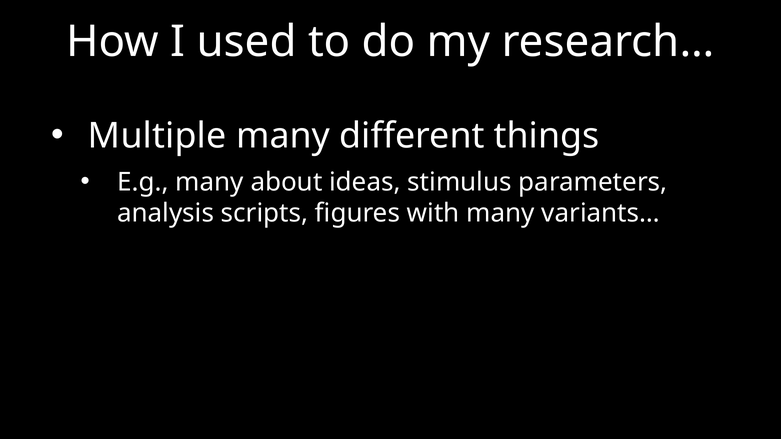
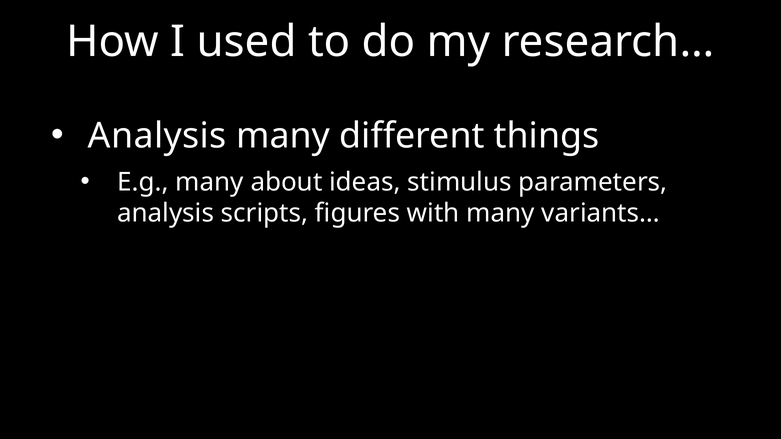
Multiple: Multiple -> Analysis (157, 136)
